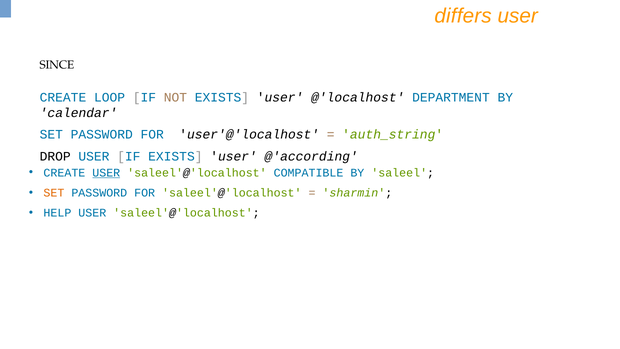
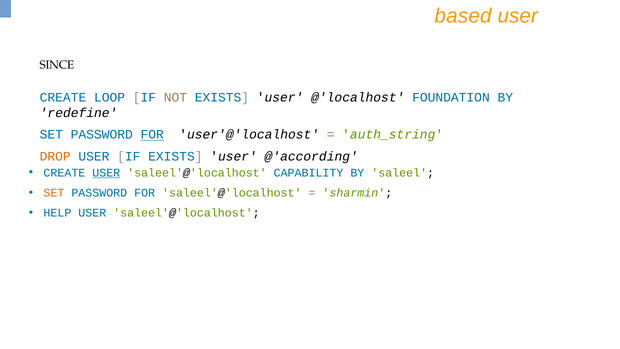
differs: differs -> based (463, 16)
DEPARTMENT: DEPARTMENT -> FOUNDATION (451, 97)
calendar: calendar -> redefine (79, 113)
FOR underline: none -> present (152, 135)
DROP colour: black -> orange (55, 156)
COMPATIBLE: COMPATIBLE -> CAPABILITY (309, 173)
